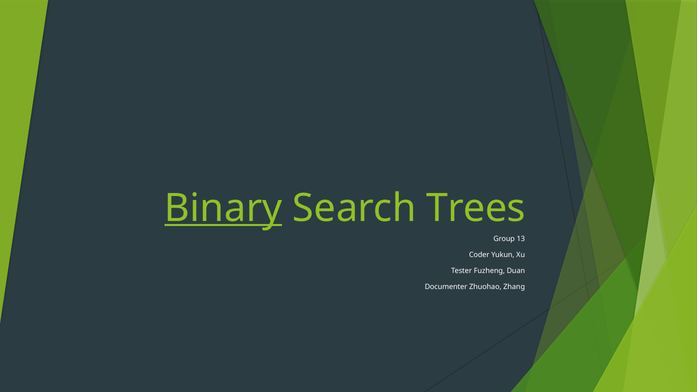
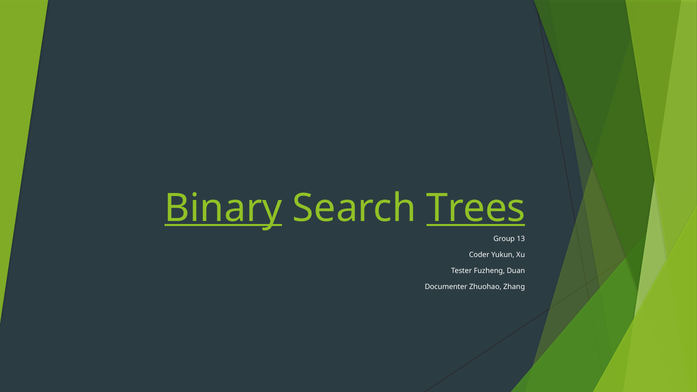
Trees underline: none -> present (476, 208)
